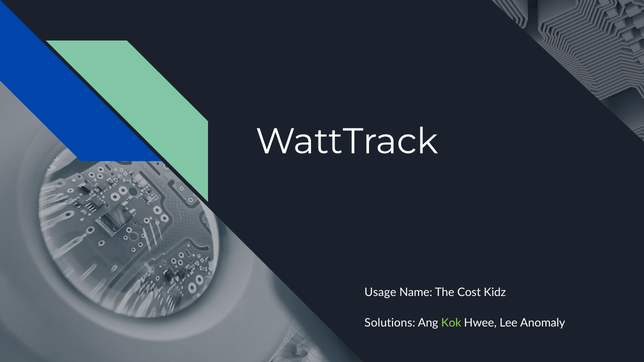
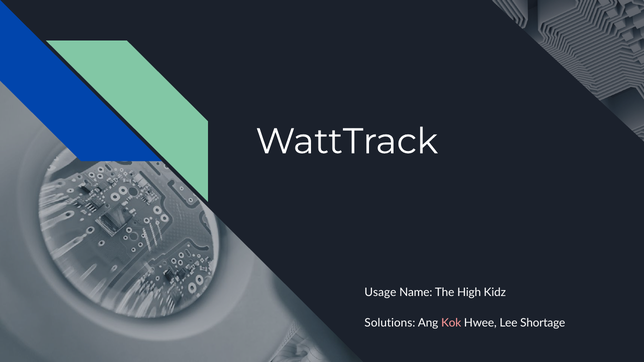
Cost: Cost -> High (469, 293)
Kok colour: light green -> pink (451, 323)
Anomaly: Anomaly -> Shortage (543, 323)
